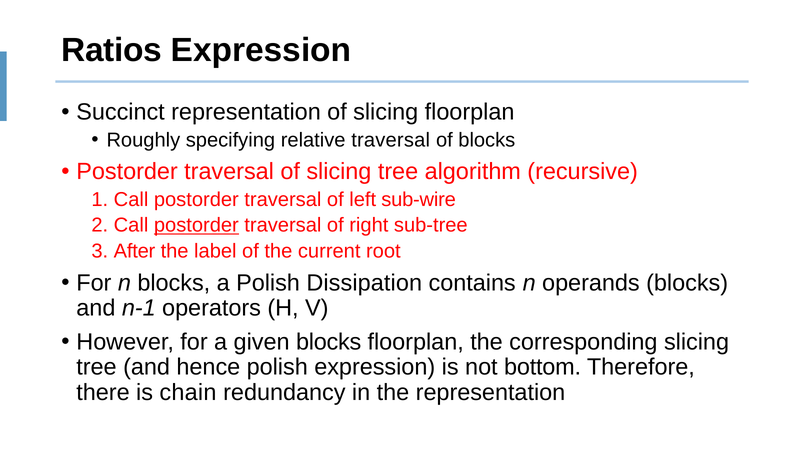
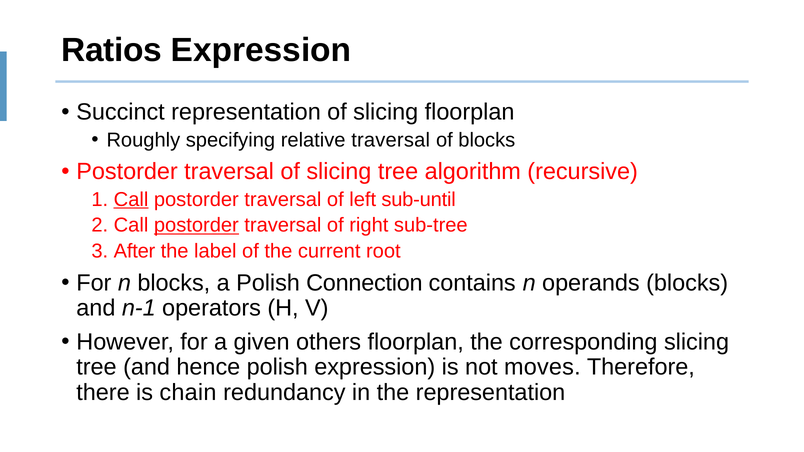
Call underline: none -> present (131, 199)
sub-wire: sub-wire -> sub-until (419, 199)
Dissipation: Dissipation -> Connection (364, 283)
given blocks: blocks -> others (329, 342)
bottom: bottom -> moves (542, 367)
